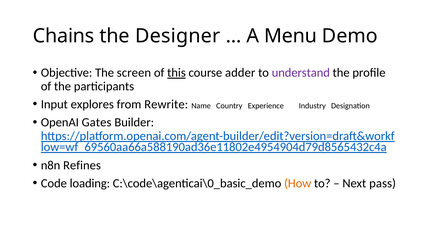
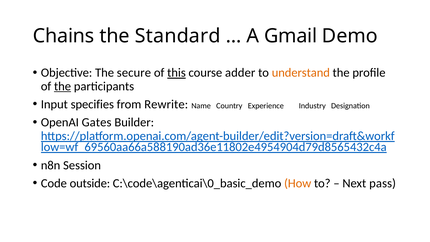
Designer: Designer -> Standard (178, 36)
Menu: Menu -> Gmail (291, 36)
screen: screen -> secure (134, 73)
understand colour: purple -> orange (301, 73)
the underline: none -> present (63, 86)
explores: explores -> specifies (92, 104)
Refines: Refines -> Session (82, 165)
loading: loading -> outside (90, 183)
